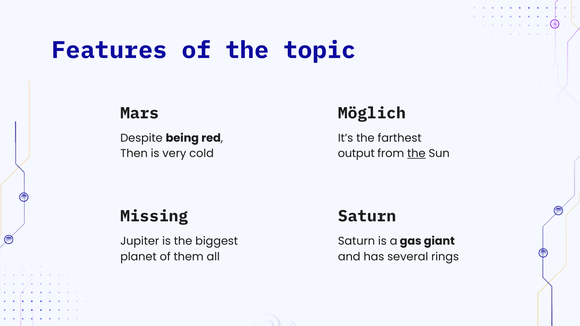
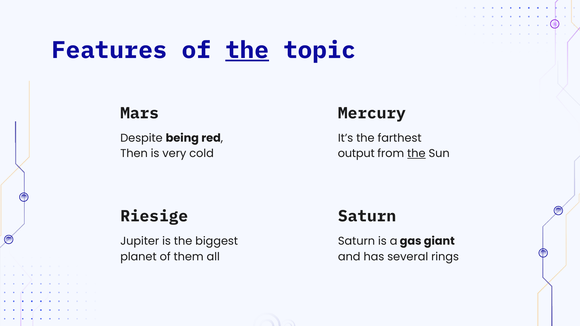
the underline: none -> present (247, 50)
Möglich: Möglich -> Mercury (372, 113)
Missing: Missing -> Riesige (154, 216)
